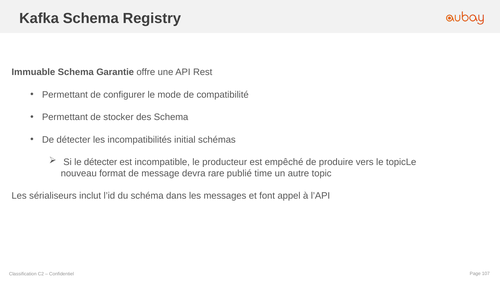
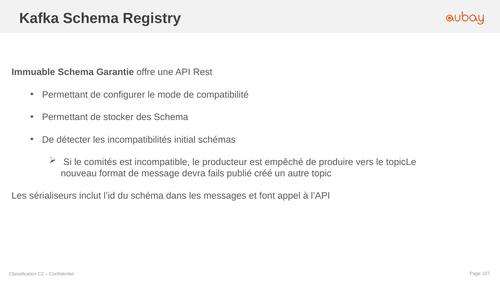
le détecter: détecter -> comités (101, 162)
rare: rare -> fails (216, 173)
time: time -> créé (263, 173)
